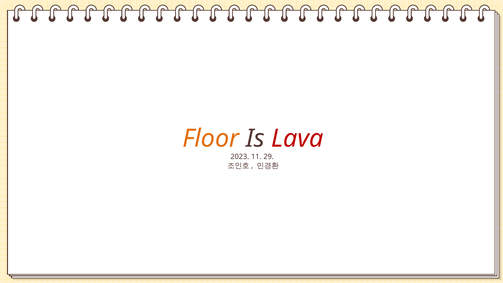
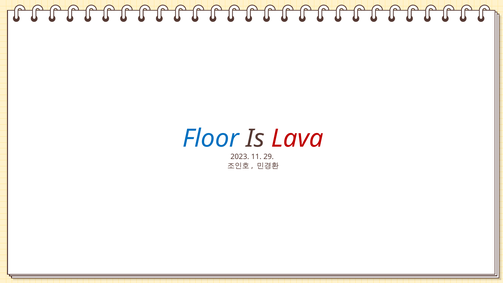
Floor colour: orange -> blue (211, 139)
